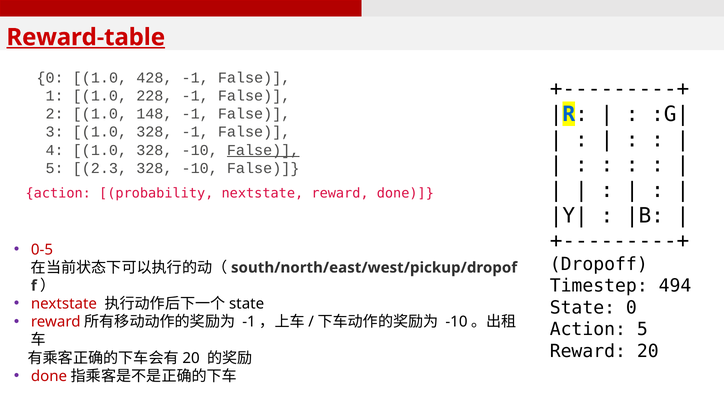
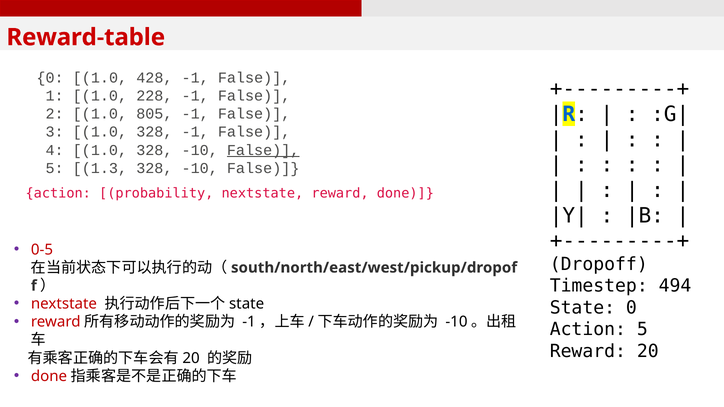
Reward-table underline: present -> none (86, 37)
148: 148 -> 805 (154, 114)
2.3: 2.3 -> 1.3 (100, 168)
